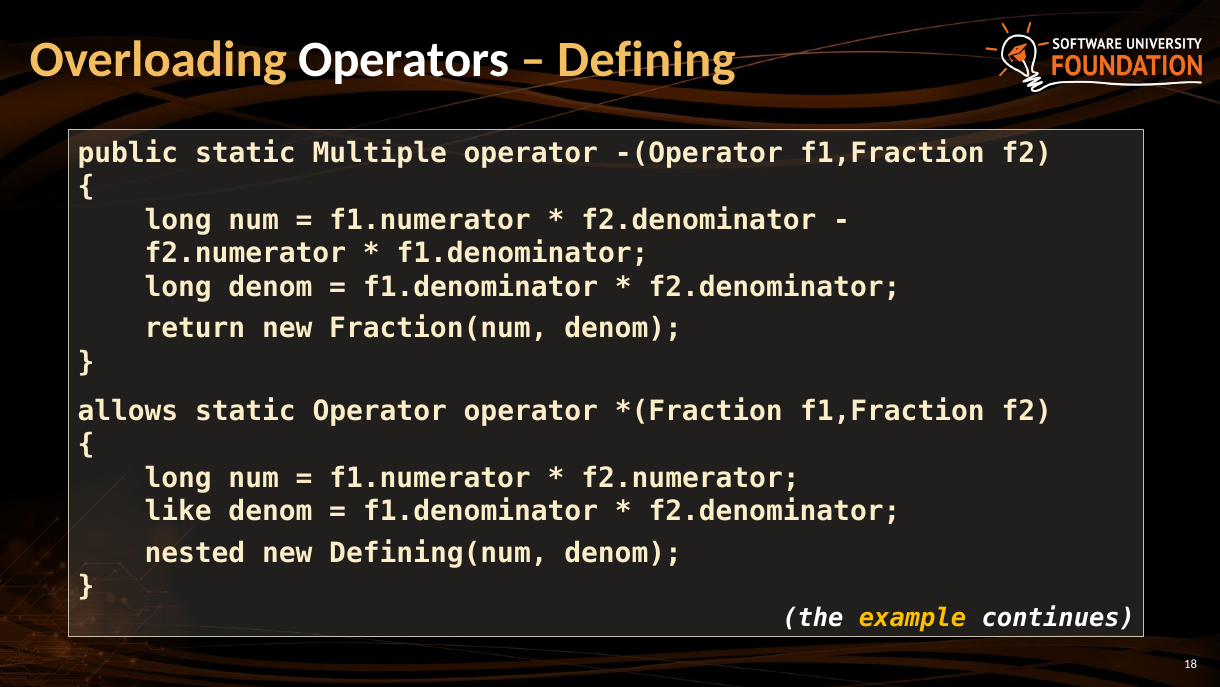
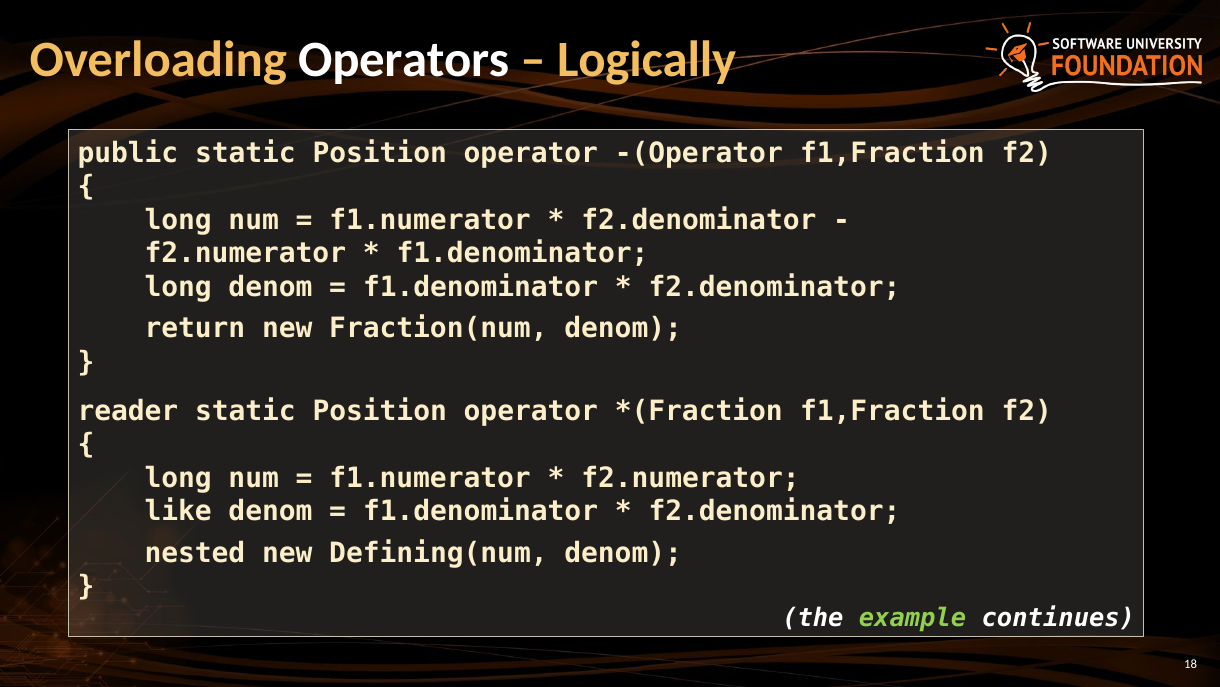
Defining: Defining -> Logically (647, 59)
public static Multiple: Multiple -> Position (380, 153)
allows: allows -> reader (128, 411)
Operator: Operator -> Position (380, 411)
example colour: yellow -> light green (913, 618)
